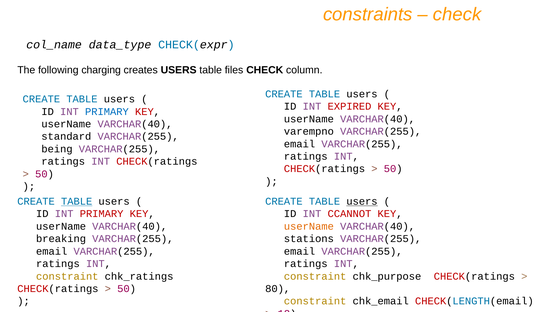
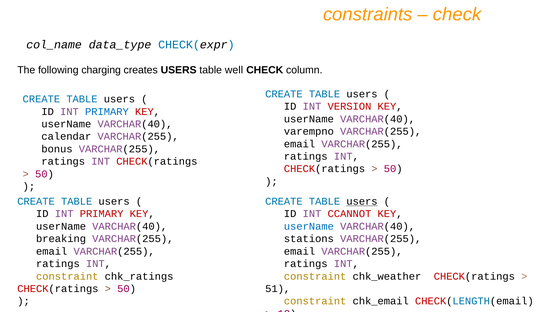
files: files -> well (234, 70)
EXPIRED: EXPIRED -> VERSION (349, 107)
standard: standard -> calendar (66, 137)
being: being -> bonus (57, 149)
TABLE underline: present -> none (77, 201)
userName colour: orange -> blue (309, 226)
chk_purpose: chk_purpose -> chk_weather (387, 276)
80: 80 -> 51 (278, 289)
